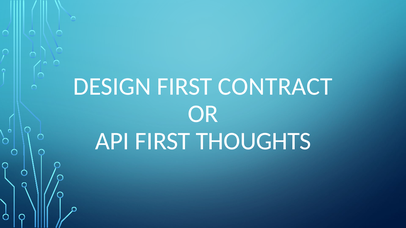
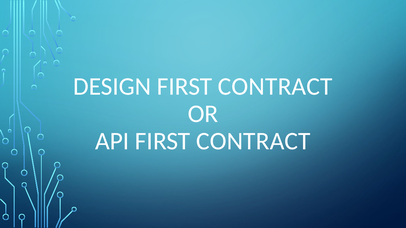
API FIRST THOUGHTS: THOUGHTS -> CONTRACT (253, 141)
